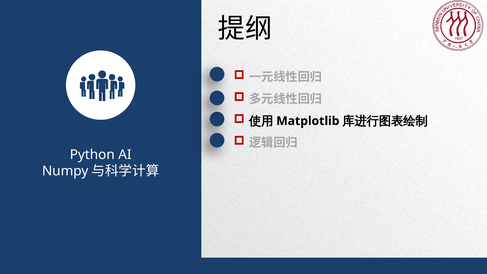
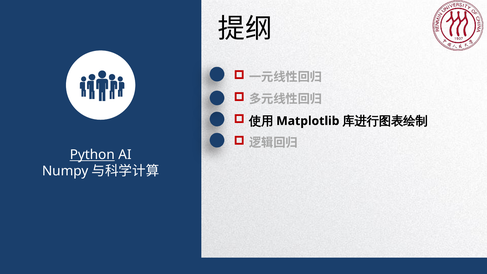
Python underline: none -> present (92, 155)
